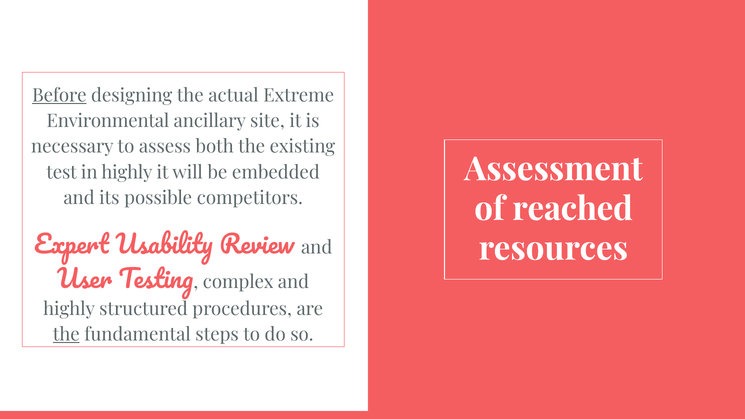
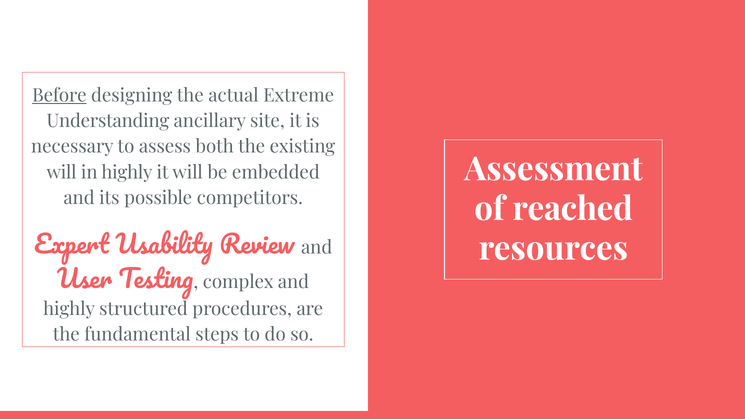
Environmental: Environmental -> Understanding (108, 121)
test: test -> will (62, 173)
the underline: present -> none (66, 335)
